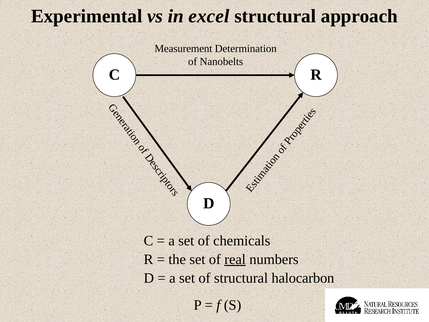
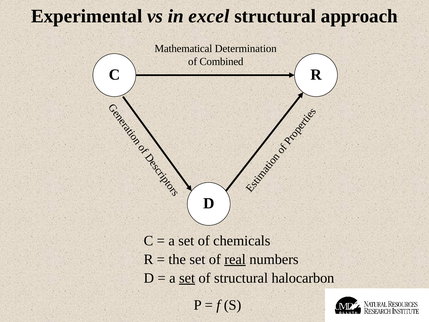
Measurement: Measurement -> Mathematical (183, 49)
Nanobelts: Nanobelts -> Combined (221, 62)
set underline: none -> present (187, 278)
